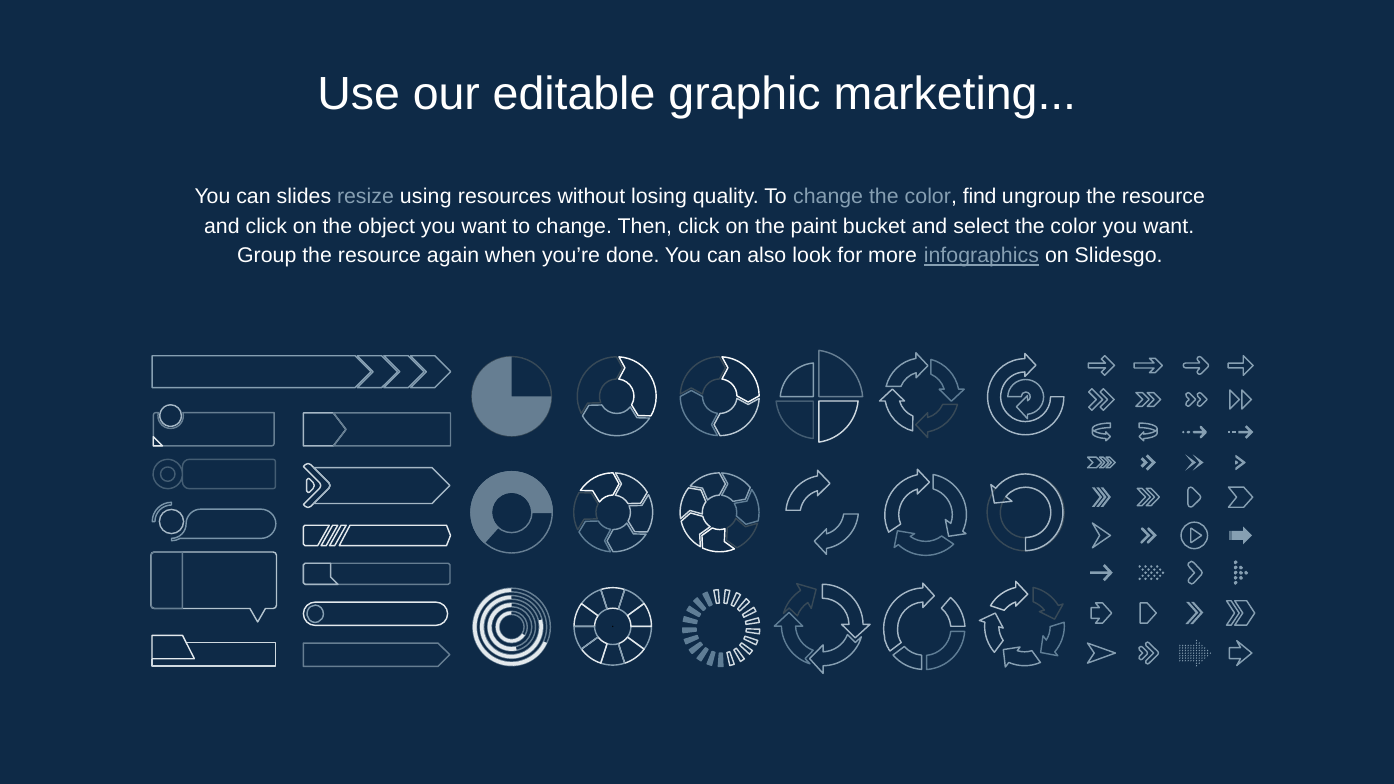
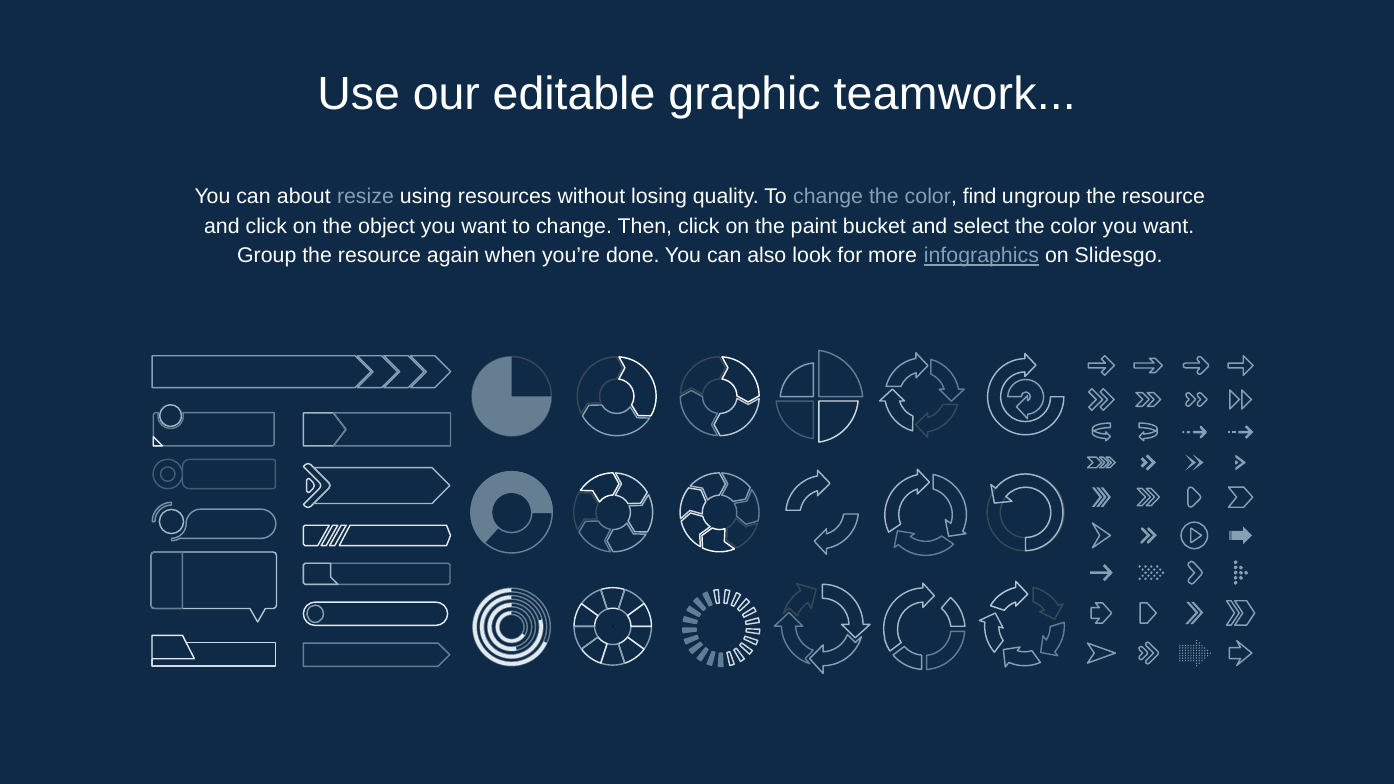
marketing: marketing -> teamwork (955, 94)
slides: slides -> about (304, 197)
